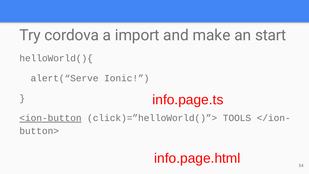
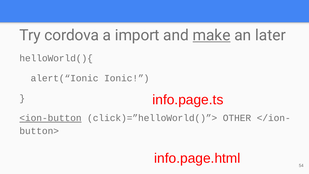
make underline: none -> present (212, 35)
start: start -> later (270, 35)
alert(“Serve: alert(“Serve -> alert(“Ionic (65, 78)
TOOLS: TOOLS -> OTHER (237, 118)
